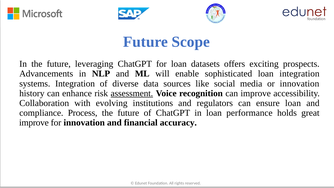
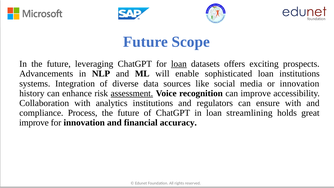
loan underline: none -> present (179, 64)
loan integration: integration -> institutions (300, 74)
evolving: evolving -> analytics (112, 103)
ensure loan: loan -> with (293, 103)
performance: performance -> streamlining (249, 113)
